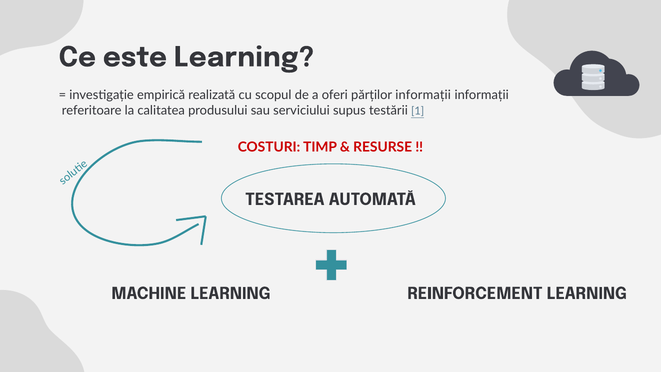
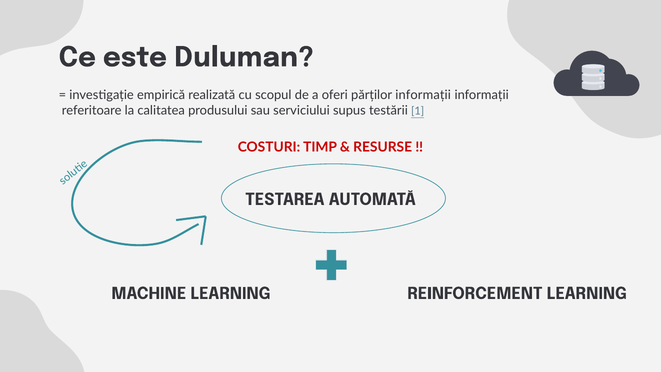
este Learning: Learning -> Duluman (244, 57)
